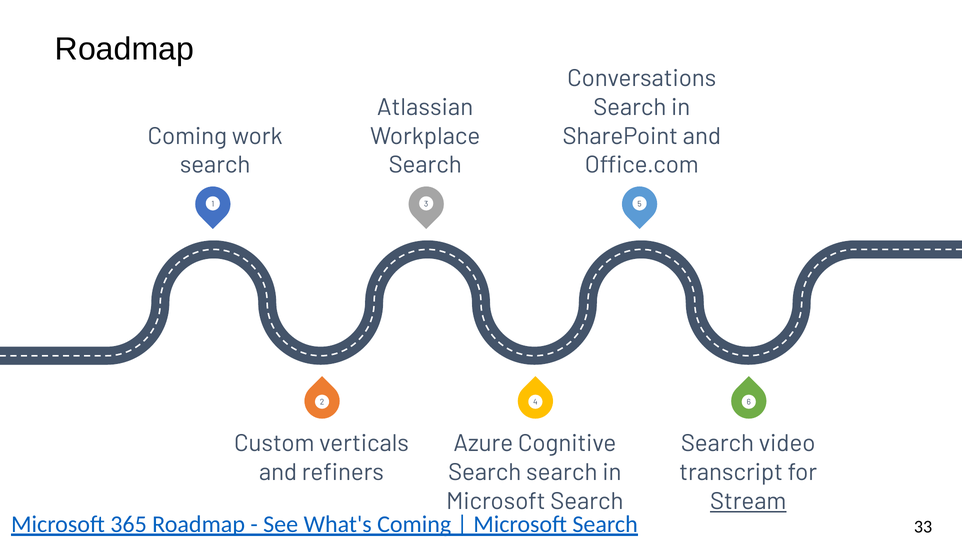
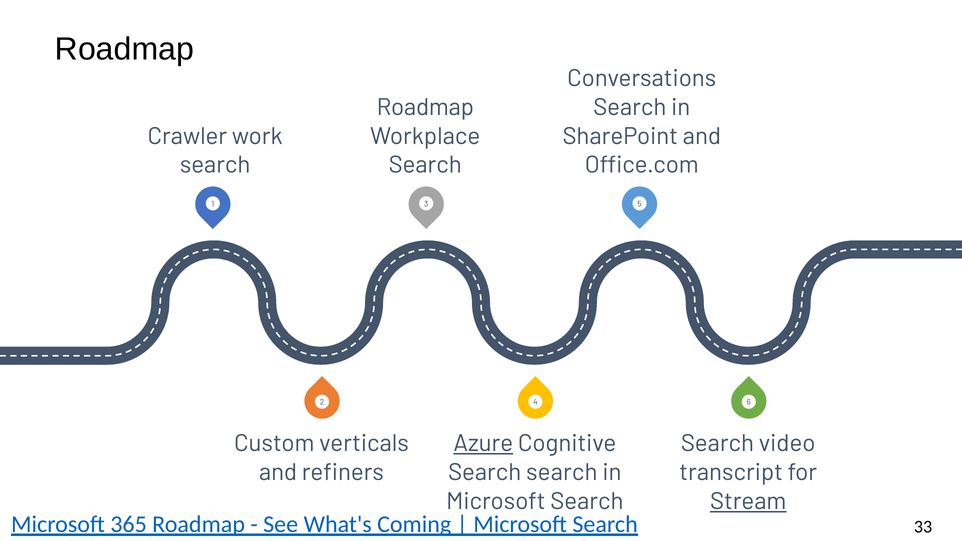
Atlassian: Atlassian -> Roadmap (425, 107)
Coming: Coming -> Crawler (187, 136)
Azure underline: none -> present (483, 444)
